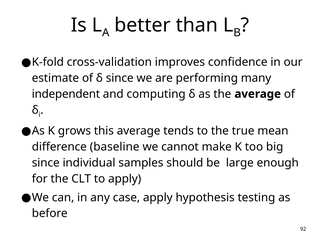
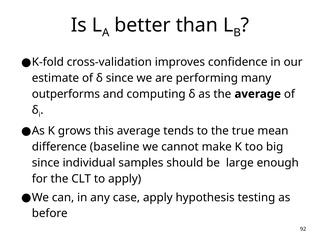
independent: independent -> outperforms (66, 94)
